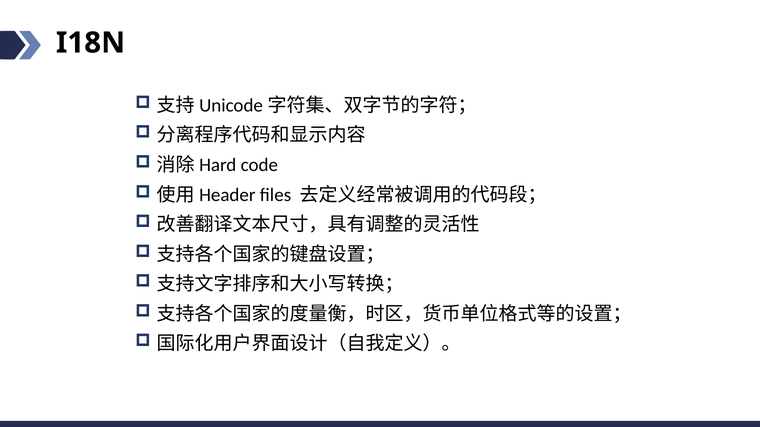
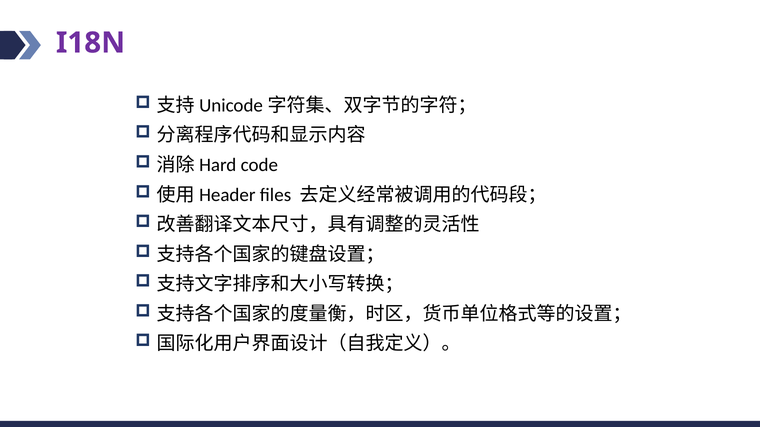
I18N colour: black -> purple (90, 43)
